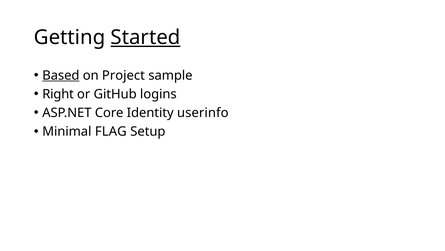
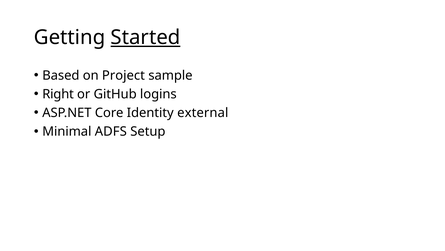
Based underline: present -> none (61, 75)
userinfo: userinfo -> external (203, 113)
FLAG: FLAG -> ADFS (111, 131)
